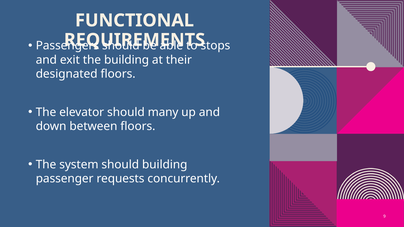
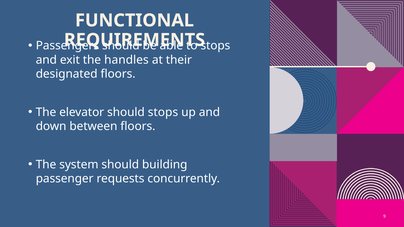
the building: building -> handles (126, 60)
should many: many -> stops (163, 112)
